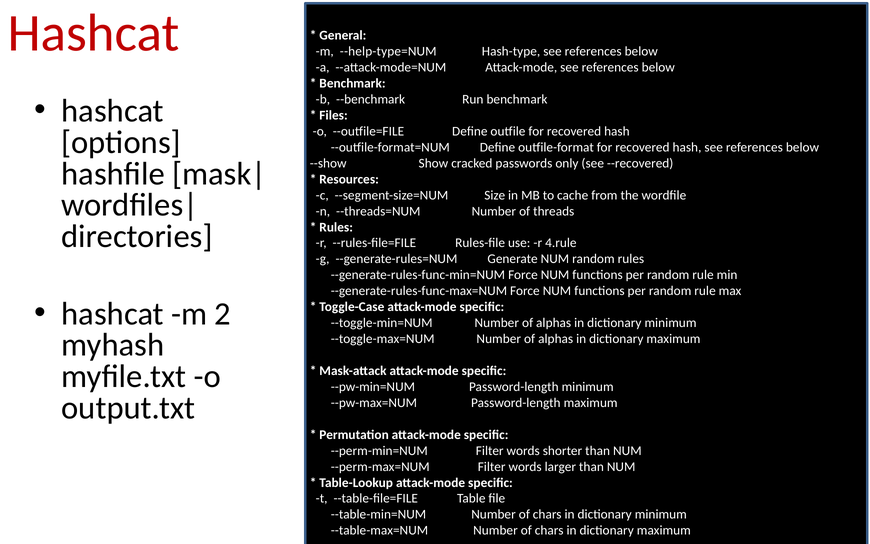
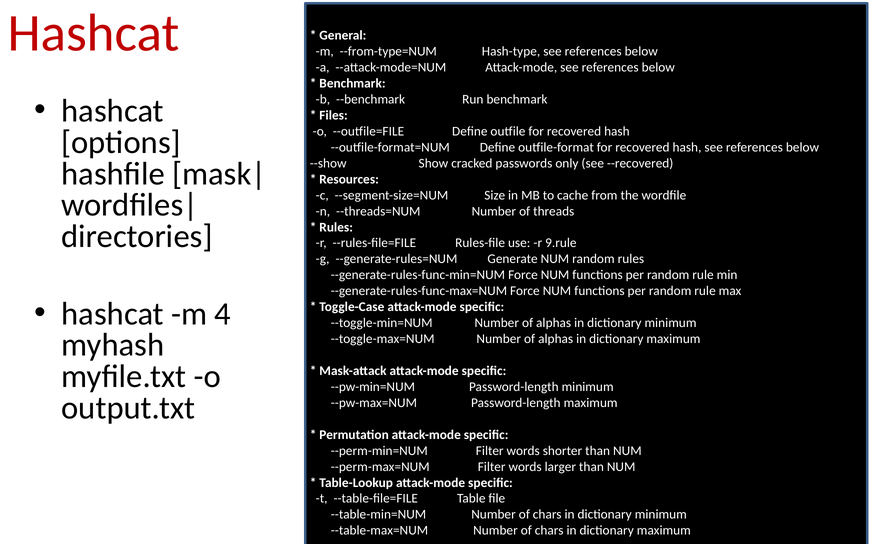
--help-type=NUM: --help-type=NUM -> --from-type=NUM (388, 51)
4.rule: 4.rule -> 9.rule (561, 243)
2: 2 -> 4 (223, 314)
